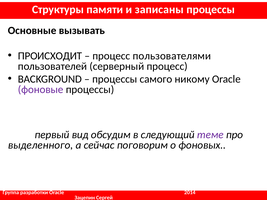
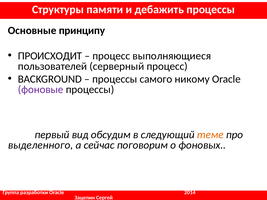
записаны: записаны -> дебажить (159, 10)
вызывать: вызывать -> принципу (82, 31)
пользователями: пользователями -> выполняющиеся (172, 56)
теме colour: purple -> orange (210, 135)
